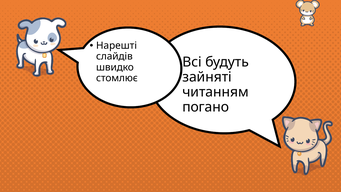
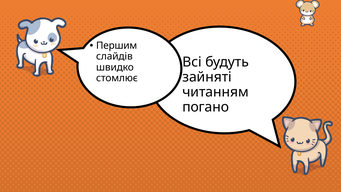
Нарешті: Нарешті -> Першим (117, 46)
